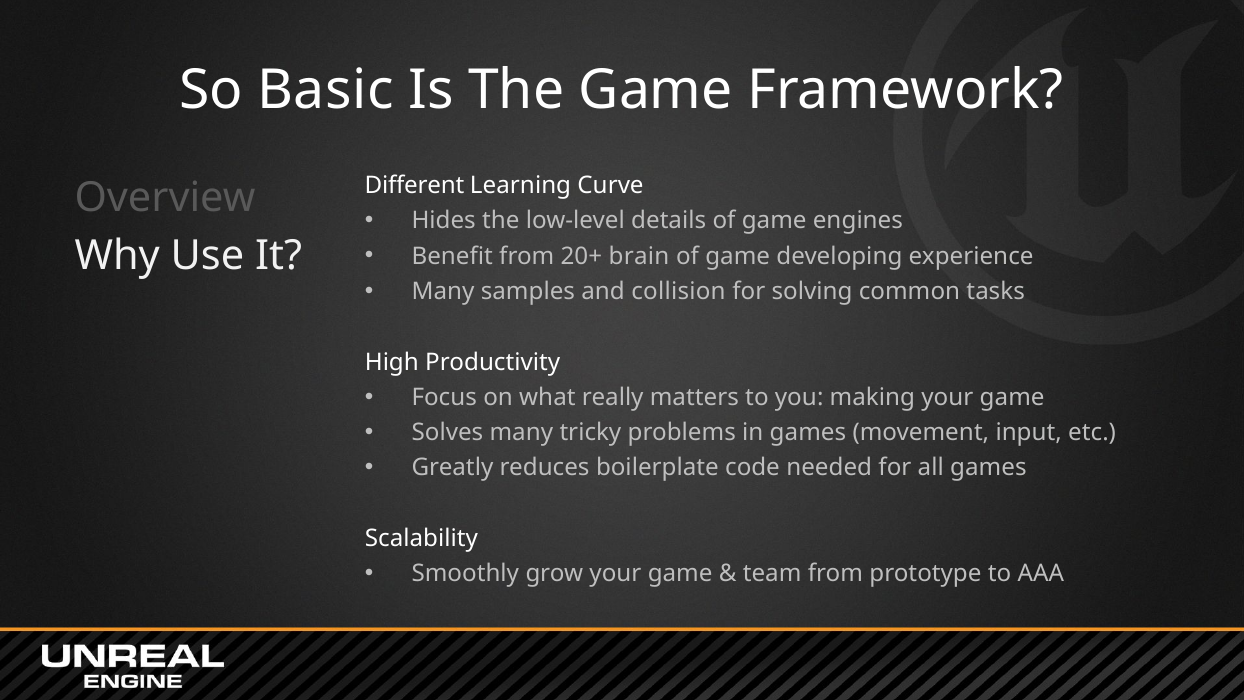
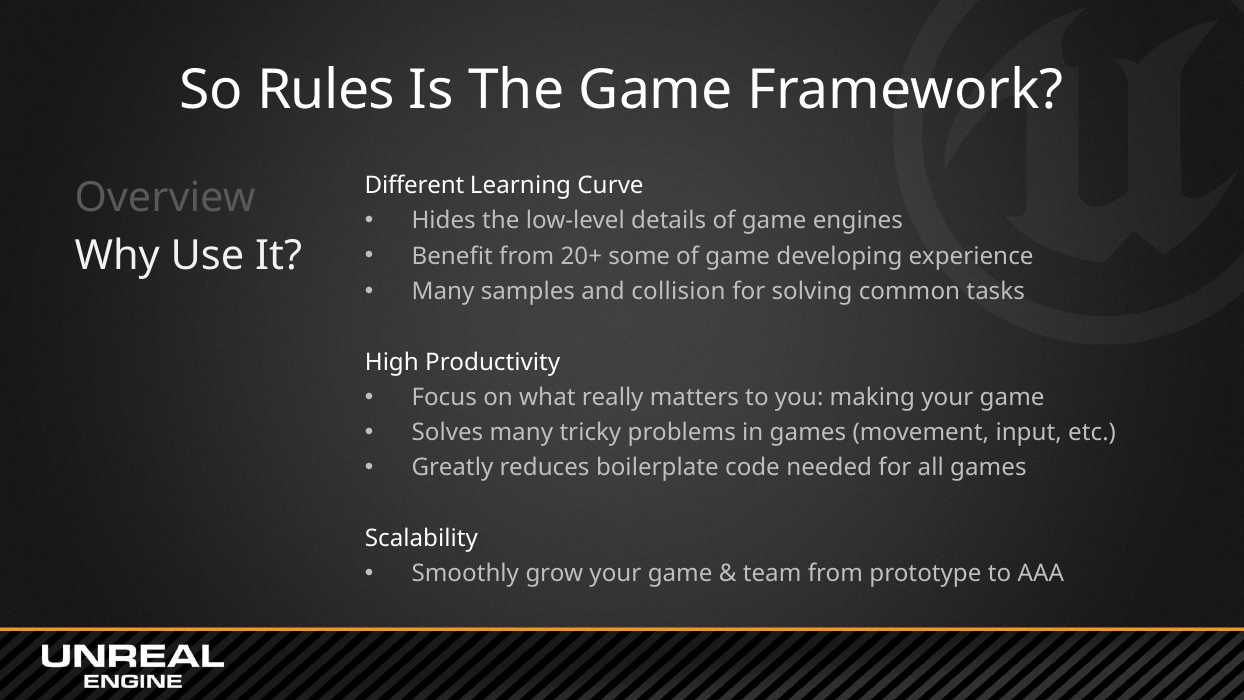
Basic: Basic -> Rules (326, 91)
brain: brain -> some (639, 256)
